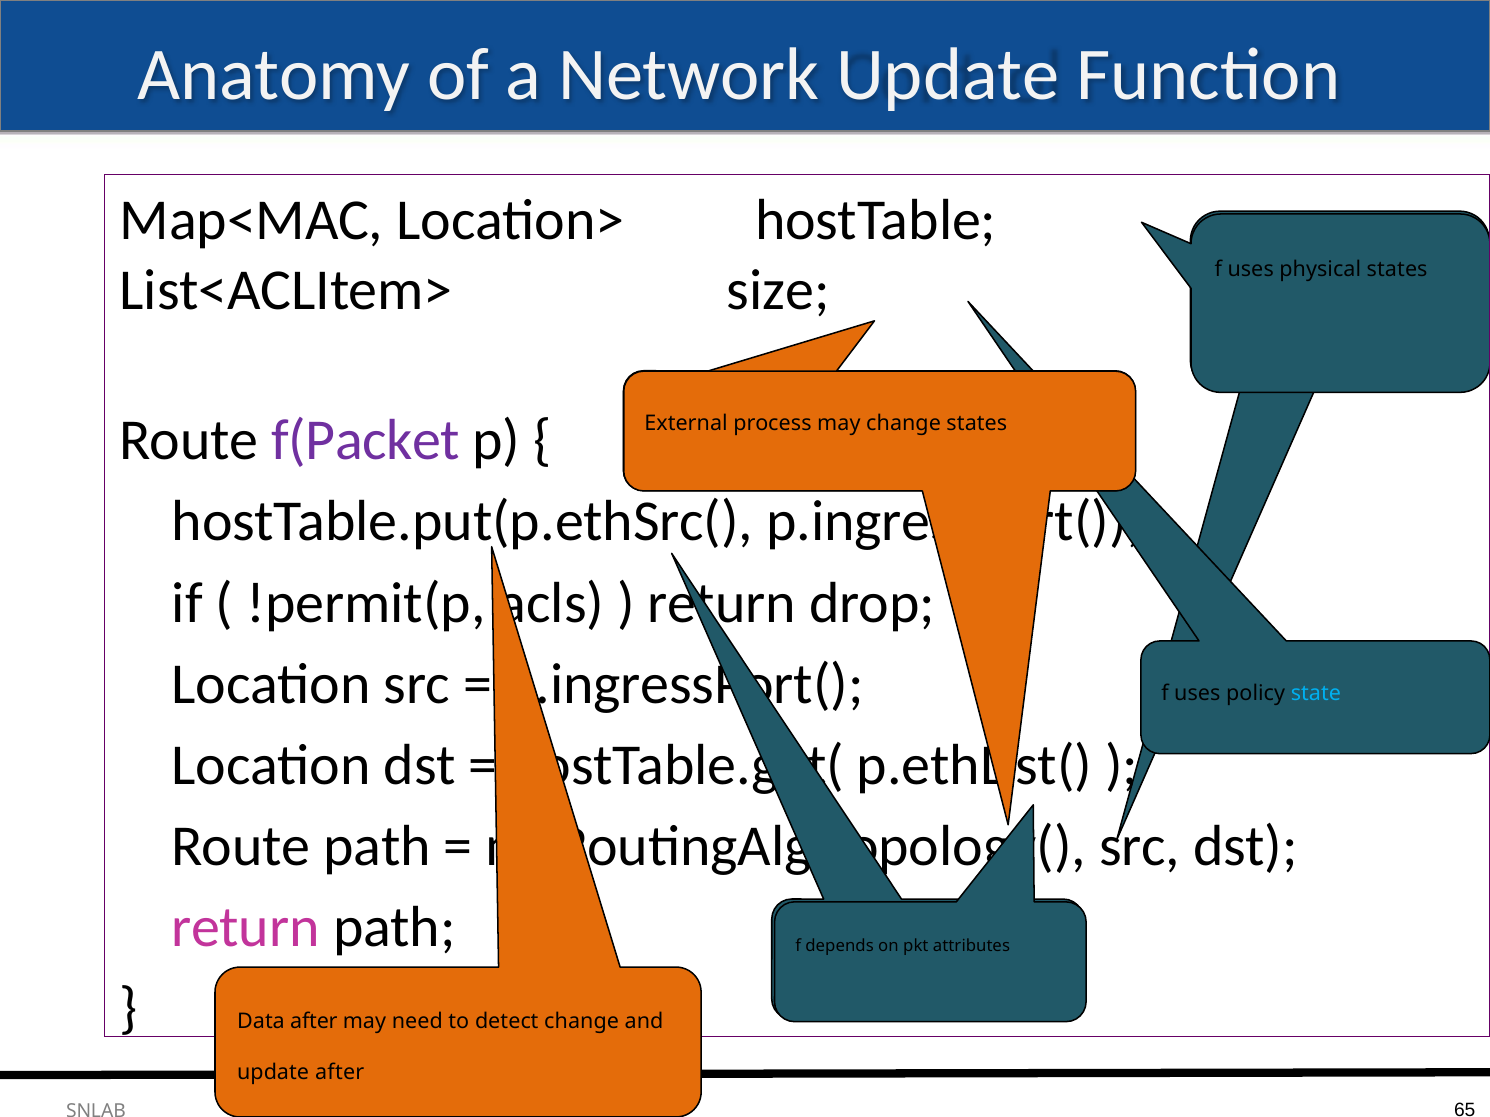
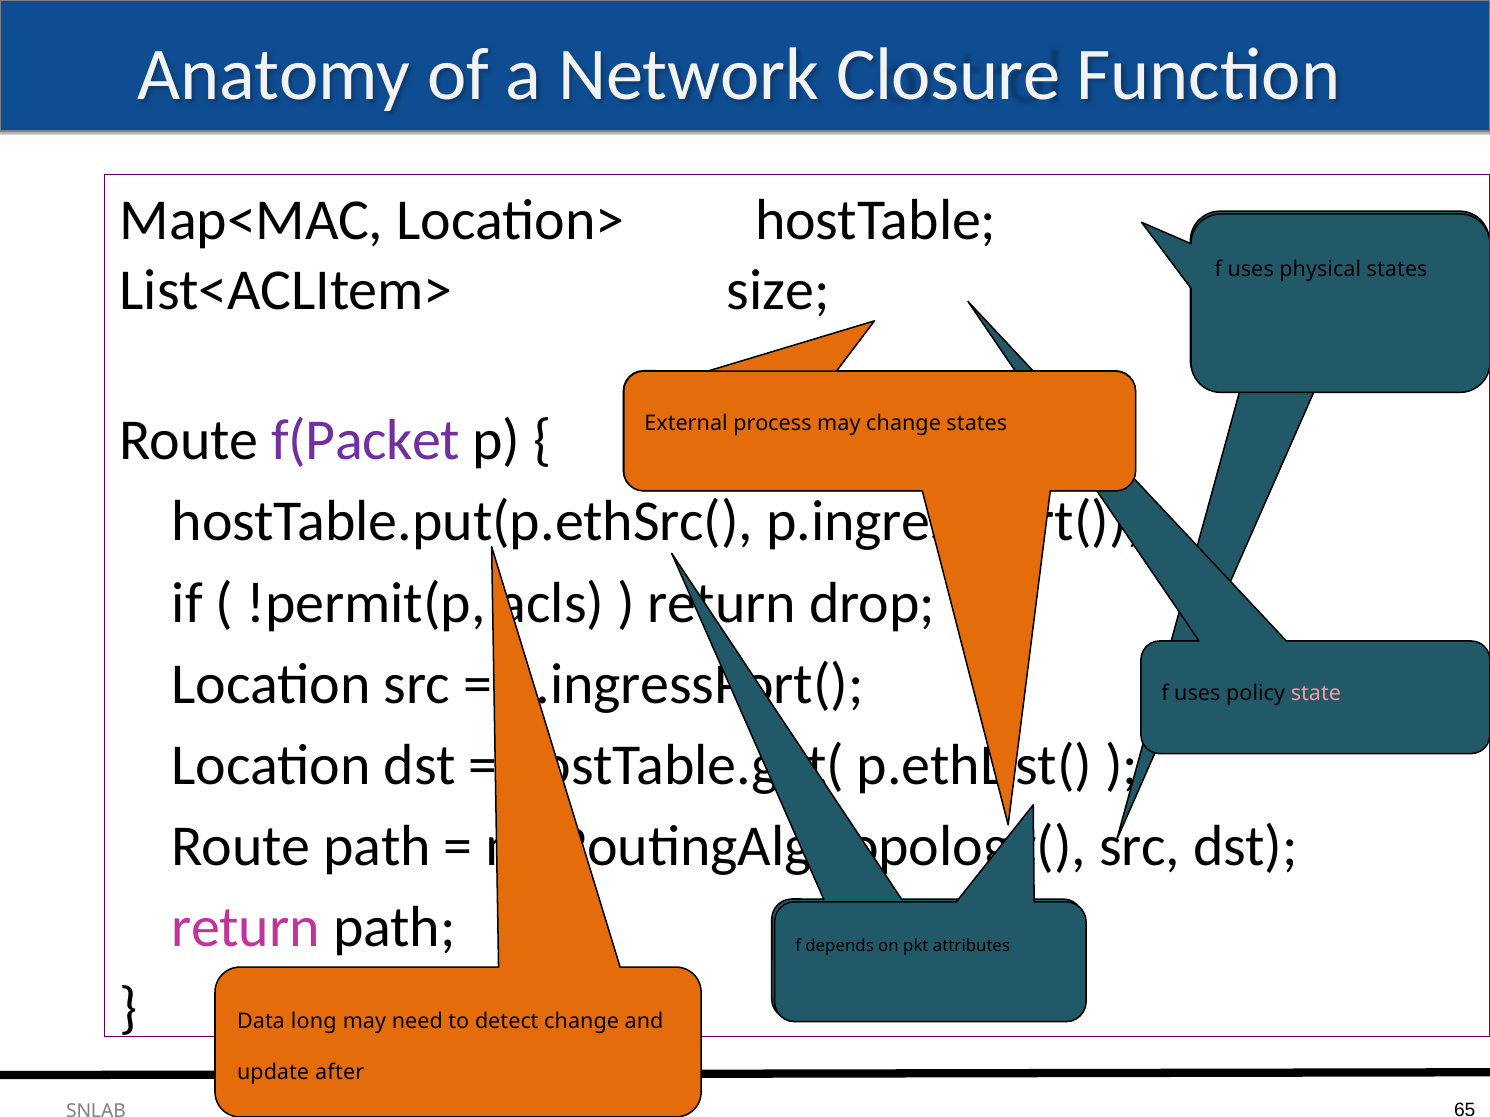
Network Update: Update -> Closure (948, 75)
state colour: light blue -> pink (1316, 694)
Data after: after -> long (314, 1022)
